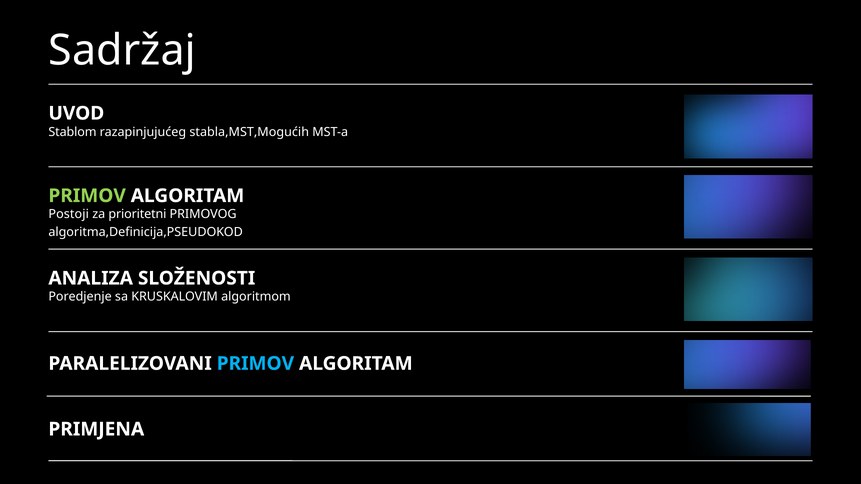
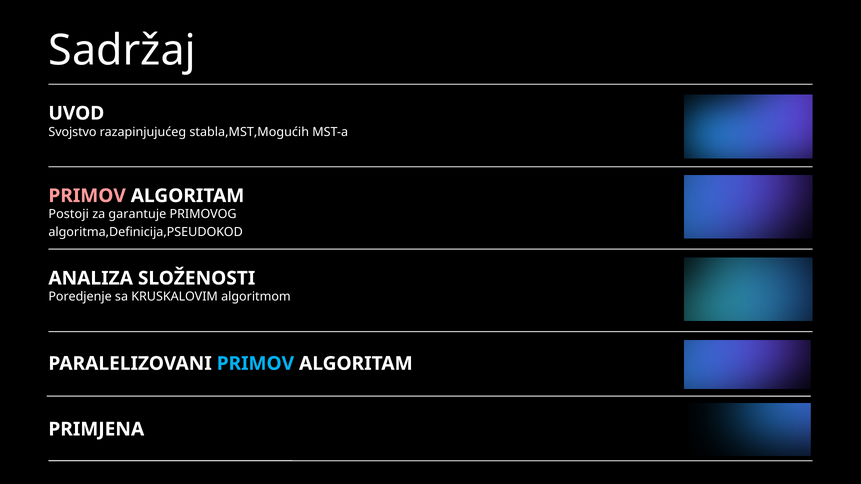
Stablom: Stablom -> Svojstvo (72, 132)
PRIMOV colour: light green -> pink (87, 196)
prioritetni: prioritetni -> garantuje (137, 214)
